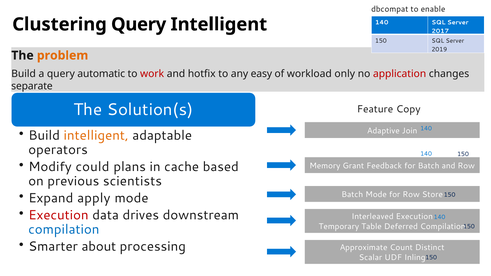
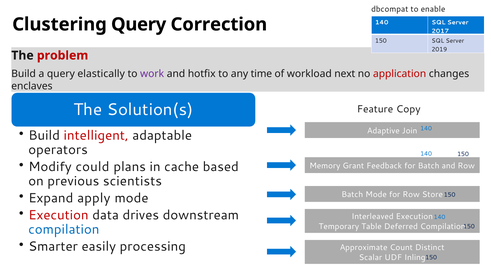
Query Intelligent: Intelligent -> Correction (219, 24)
problem colour: orange -> red (63, 55)
automatic: automatic -> elastically (101, 74)
work colour: red -> purple (152, 74)
easy: easy -> time (261, 74)
only: only -> next (345, 74)
separate: separate -> enclaves (32, 86)
intelligent colour: orange -> red (96, 136)
about: about -> easily (99, 247)
